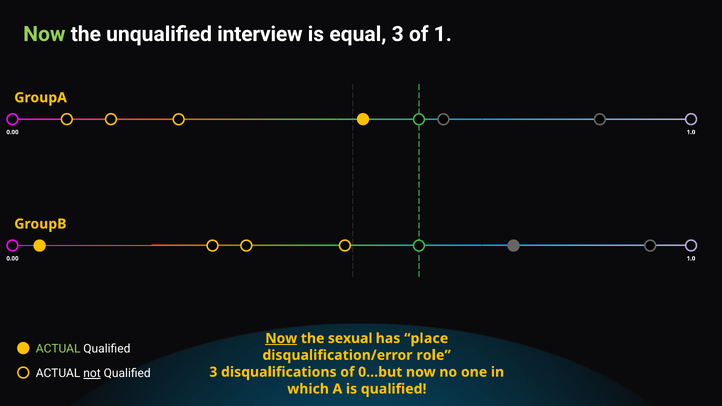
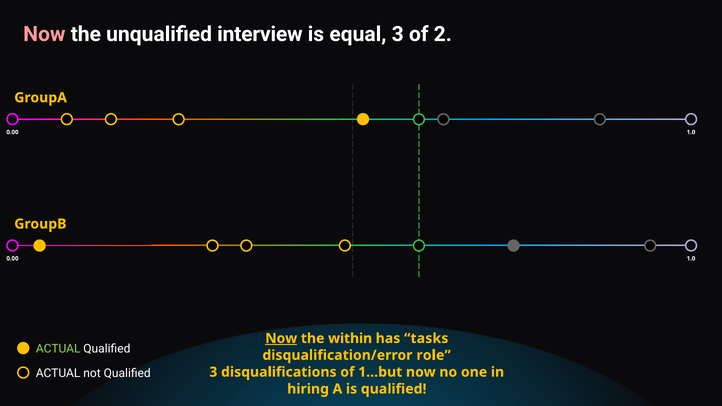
Now colour: light green -> pink (44, 34)
1: 1 -> 2 (443, 34)
sexual: sexual -> within (350, 338)
place: place -> tasks (426, 338)
not underline: present -> none (92, 373)
0…but: 0…but -> 1…but (380, 372)
which: which -> hiring (308, 389)
